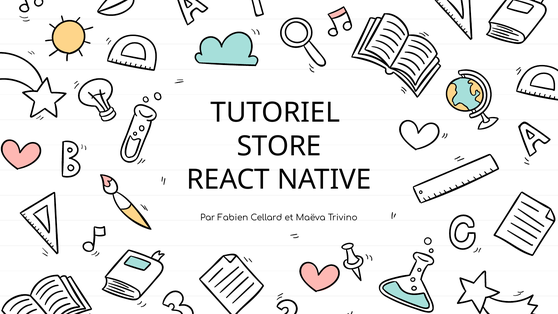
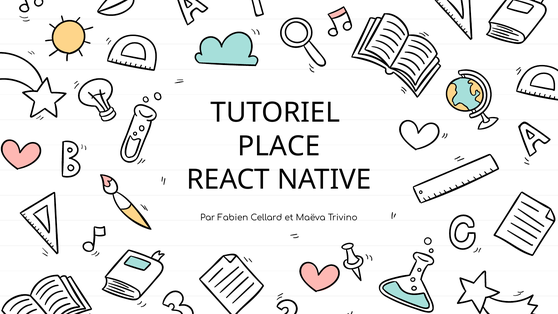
STORE: STORE -> PLACE (279, 146)
